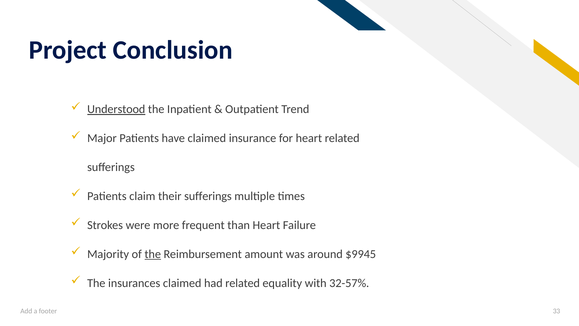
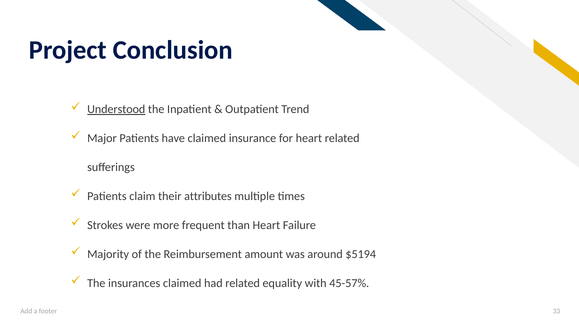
their sufferings: sufferings -> attributes (208, 196)
the underline: present -> none (153, 254)
$9945: $9945 -> $5194 (361, 254)
32-57%: 32-57% -> 45-57% (349, 283)
